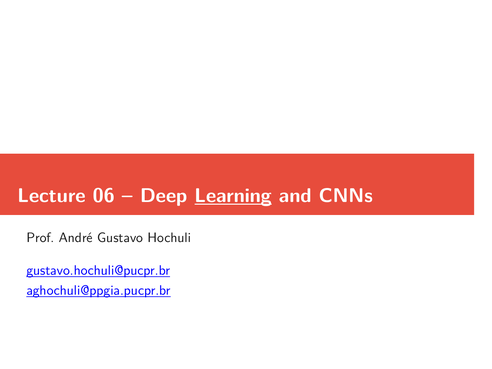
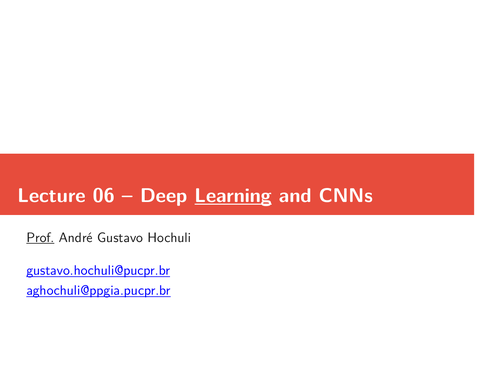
Prof underline: none -> present (40, 238)
